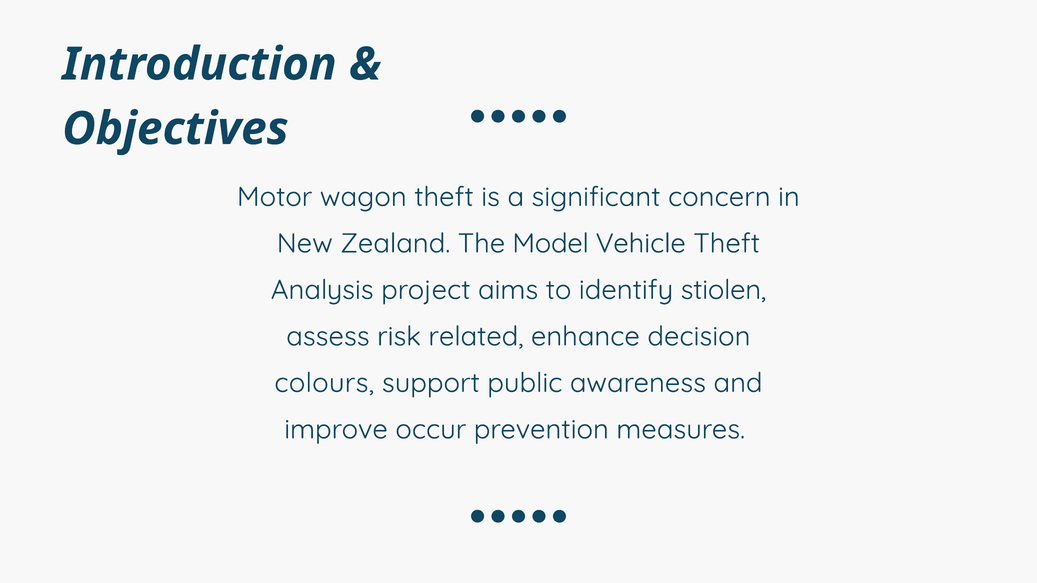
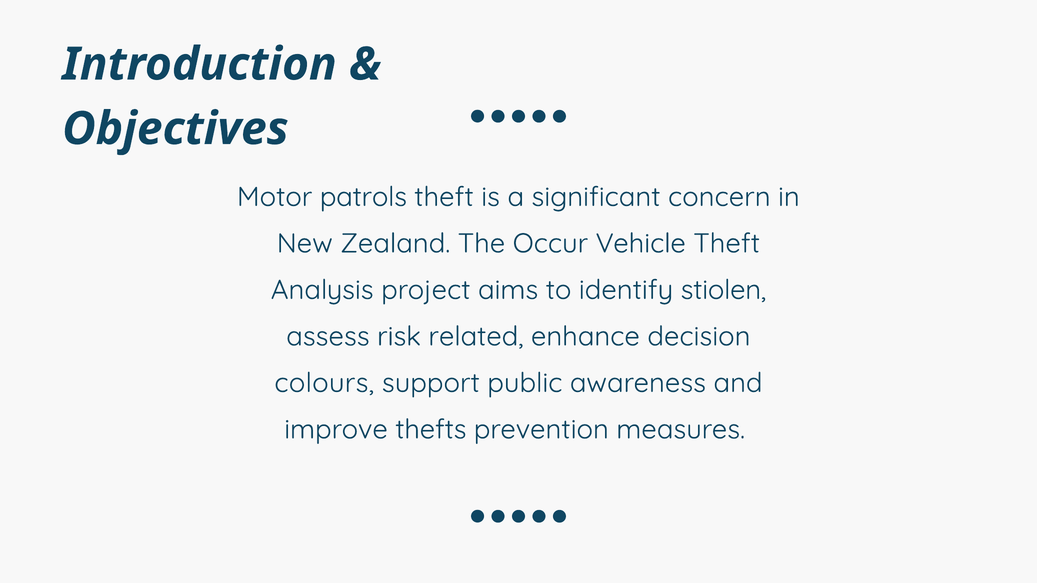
wagon: wagon -> patrols (363, 197)
Model: Model -> Occur (550, 244)
occur: occur -> thefts (431, 430)
